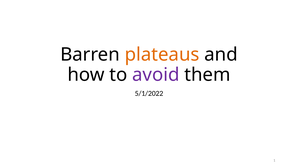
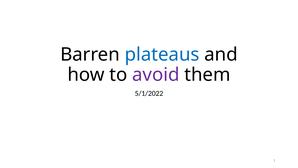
plateaus colour: orange -> blue (162, 54)
